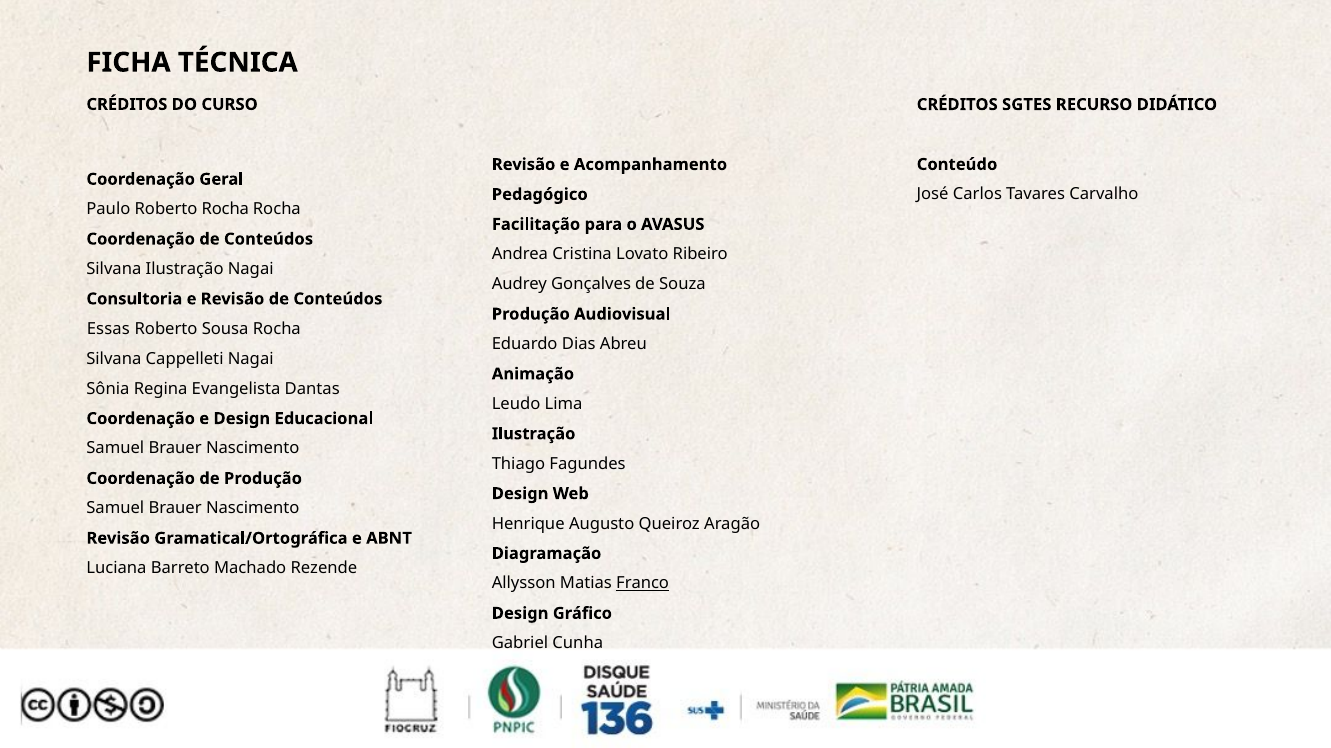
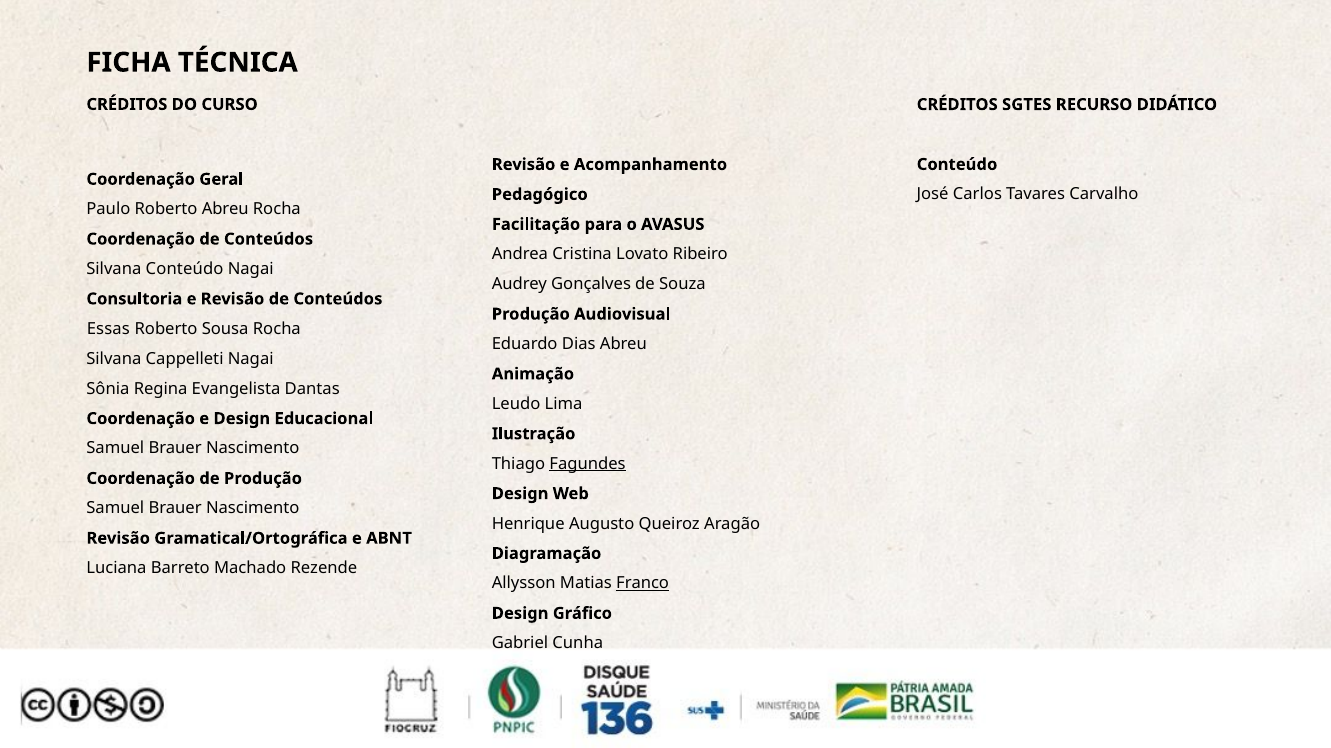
Roberto Rocha: Rocha -> Abreu (225, 209)
Silvana Ilustração: Ilustração -> Conteúdo (185, 269)
Fagundes underline: none -> present (588, 464)
